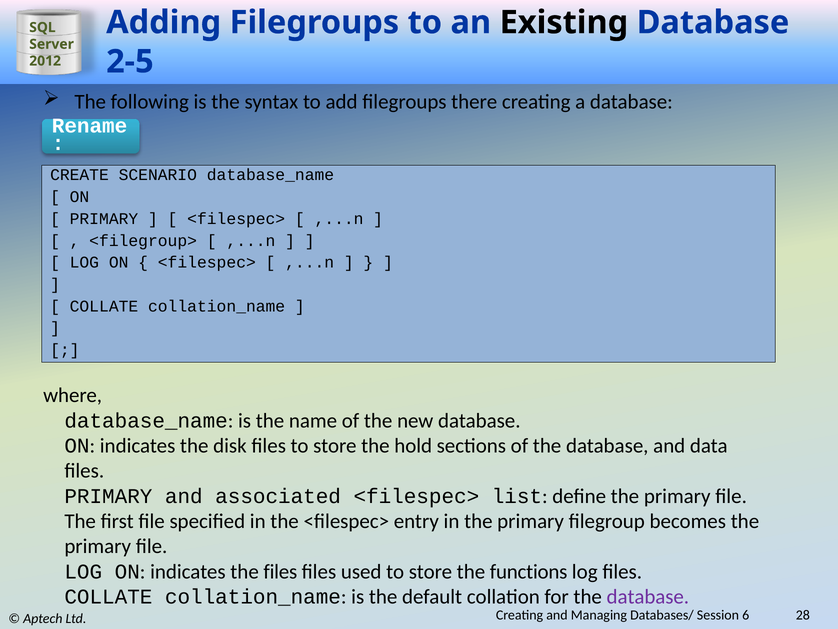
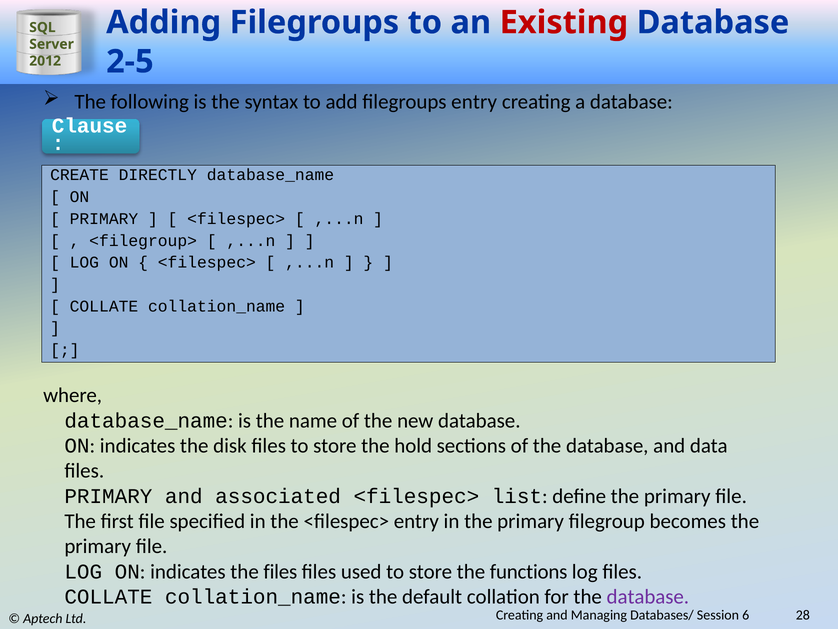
Existing colour: black -> red (564, 22)
filegroups there: there -> entry (474, 102)
Rename: Rename -> Clause (90, 126)
SCENARIO: SCENARIO -> DIRECTLY (158, 175)
